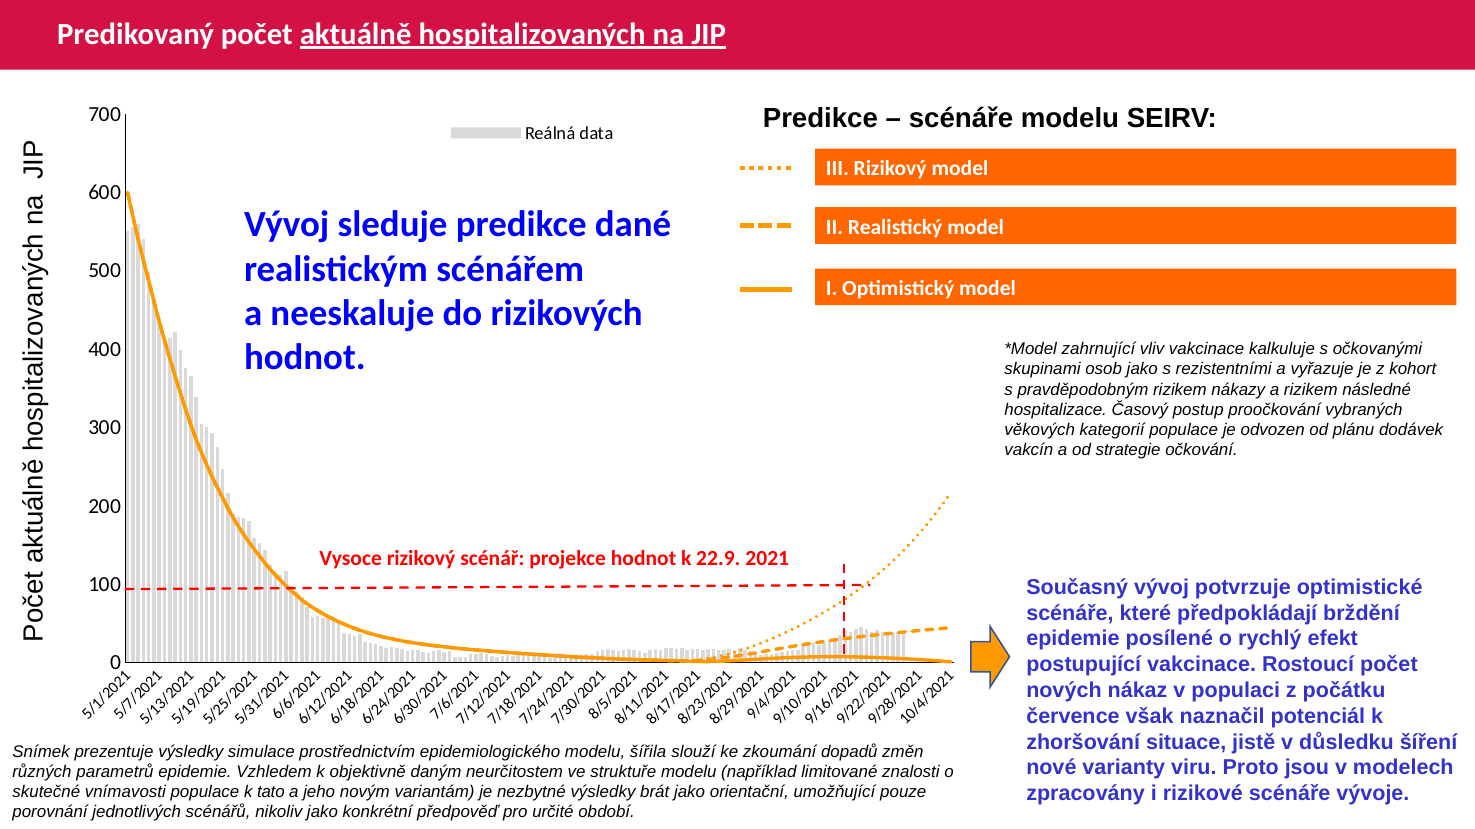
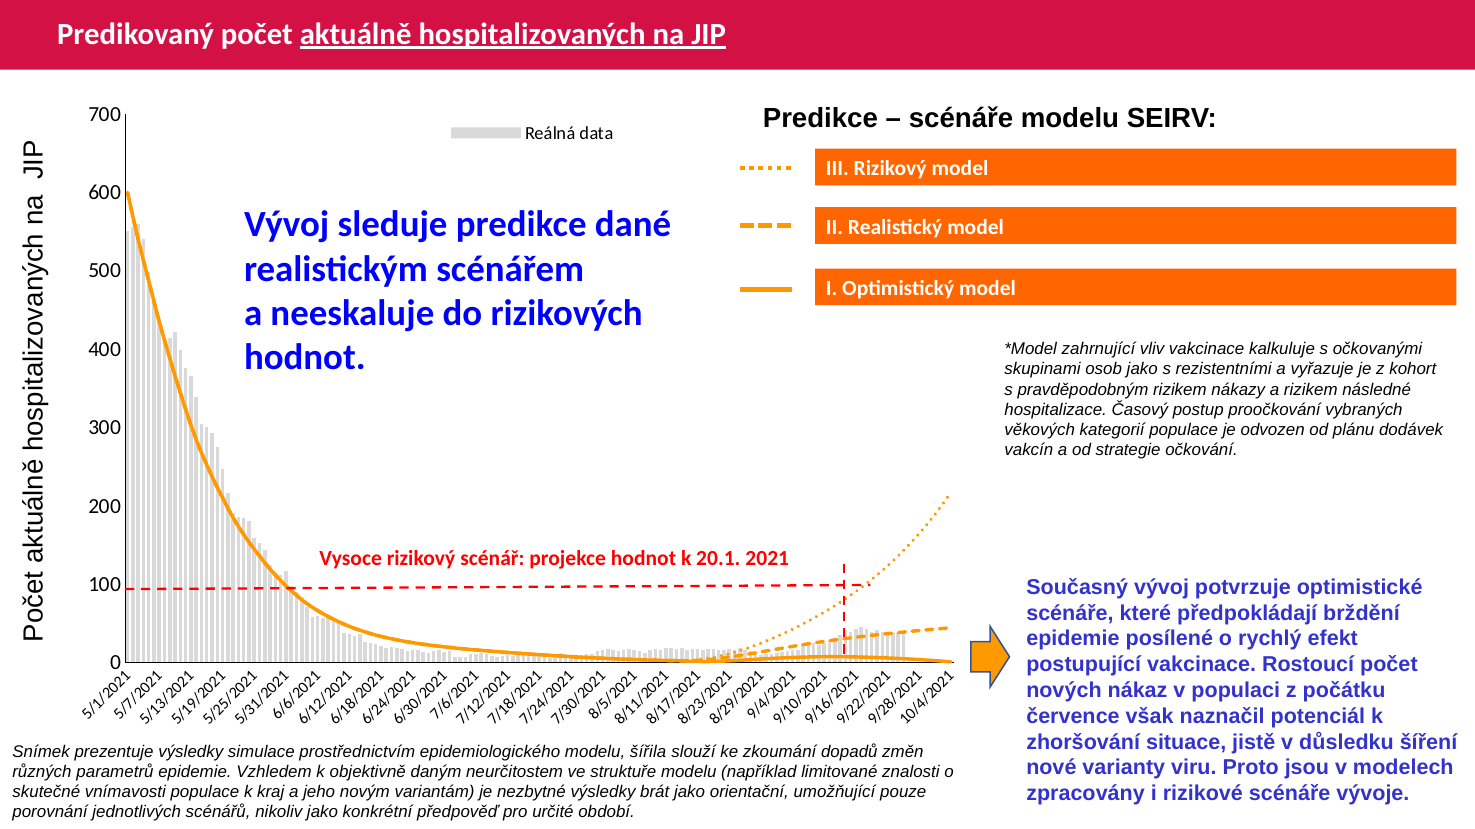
22.9: 22.9 -> 20.1 (718, 559)
tato: tato -> kraj (271, 793)
